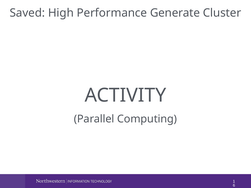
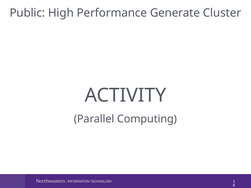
Saved: Saved -> Public (27, 13)
